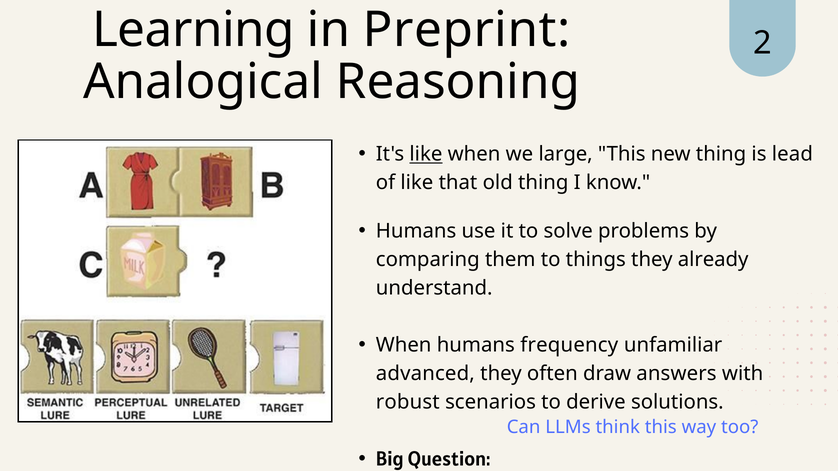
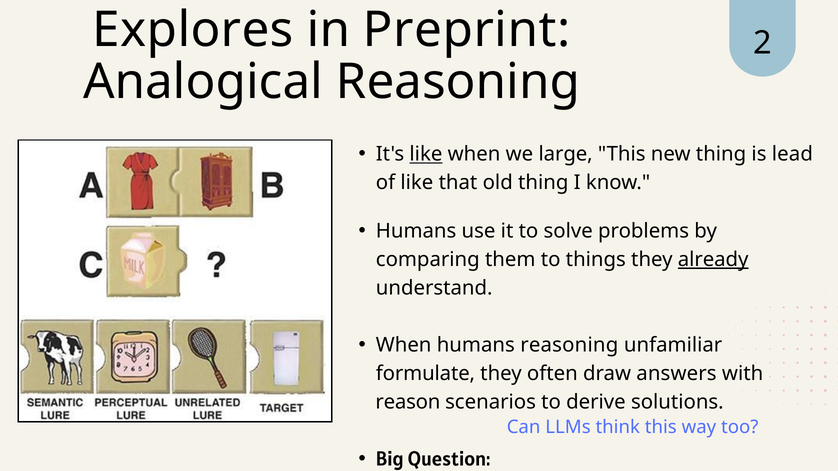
Learning: Learning -> Explores (193, 30)
already underline: none -> present (713, 260)
humans frequency: frequency -> reasoning (569, 345)
advanced: advanced -> formulate (425, 374)
robust: robust -> reason (408, 402)
